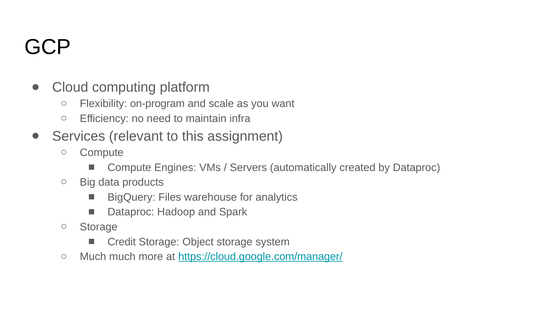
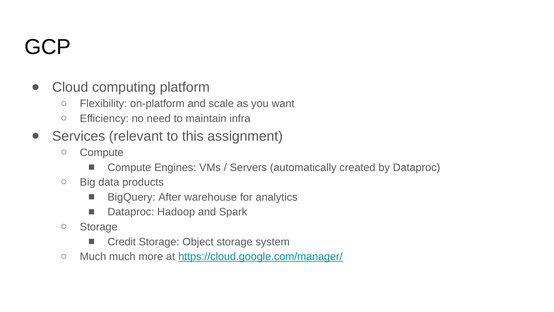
on-program: on-program -> on-platform (157, 104)
Files: Files -> After (170, 197)
